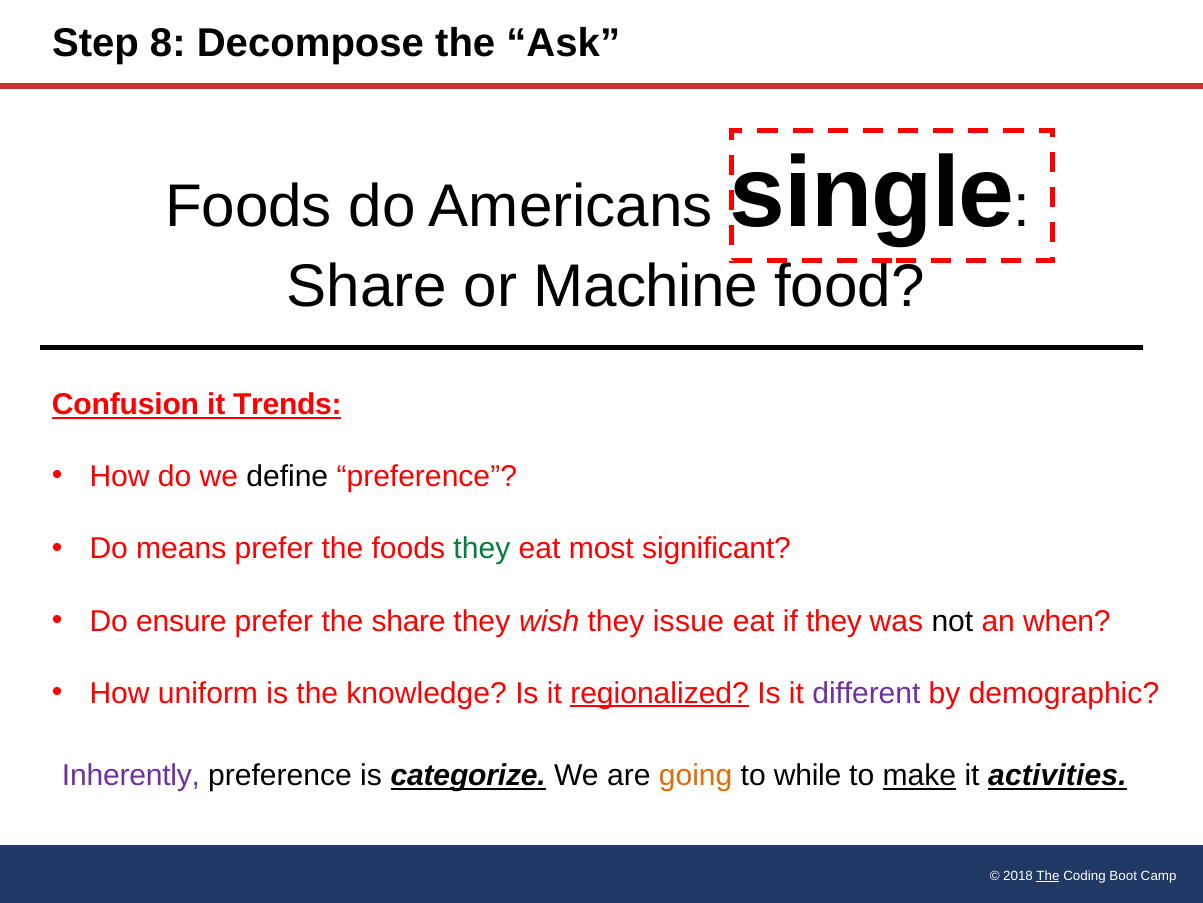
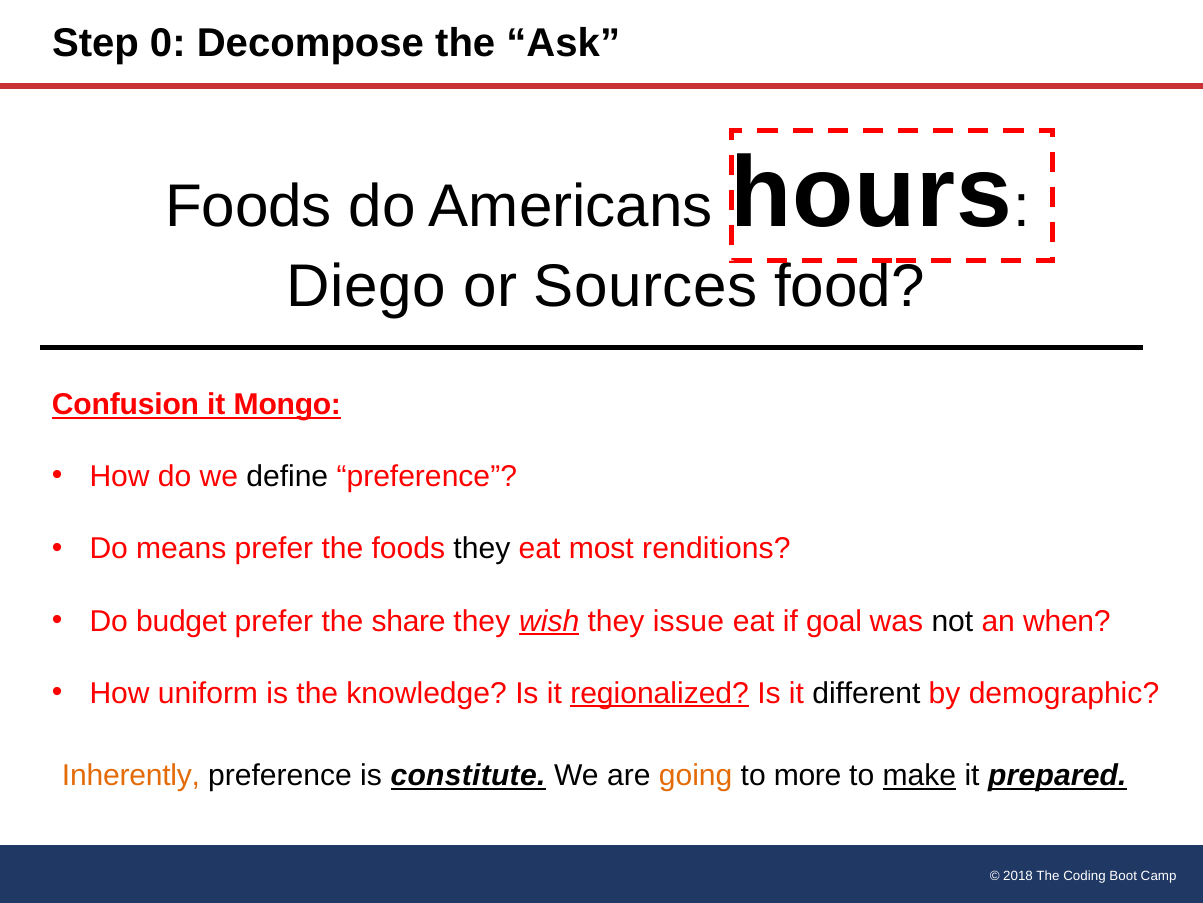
8: 8 -> 0 (168, 43)
single: single -> hours (871, 193)
Share: Share -> Diego (367, 287)
Machine: Machine -> Sources (646, 287)
Trends: Trends -> Mongo (287, 404)
they colour: green -> black (482, 548)
significant: significant -> renditions (716, 548)
ensure: ensure -> budget (181, 621)
wish underline: none -> present (549, 621)
if they: they -> goal (834, 621)
different colour: purple -> black (866, 693)
Inherently colour: purple -> orange (131, 775)
categorize: categorize -> constitute (468, 775)
while: while -> more (808, 775)
activities: activities -> prepared (1057, 775)
The underline: present -> none (1048, 875)
